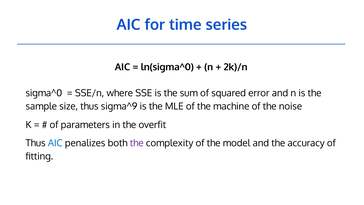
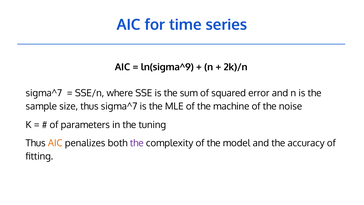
ln(sigma^0: ln(sigma^0 -> ln(sigma^9 (167, 67)
sigma^0: sigma^0 -> sigma^7 (44, 93)
thus sigma^9: sigma^9 -> sigma^7 (119, 106)
overfit: overfit -> tuning (152, 125)
AIC colour: blue -> orange (55, 143)
